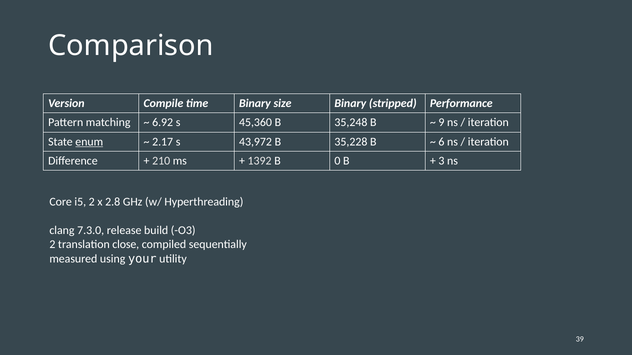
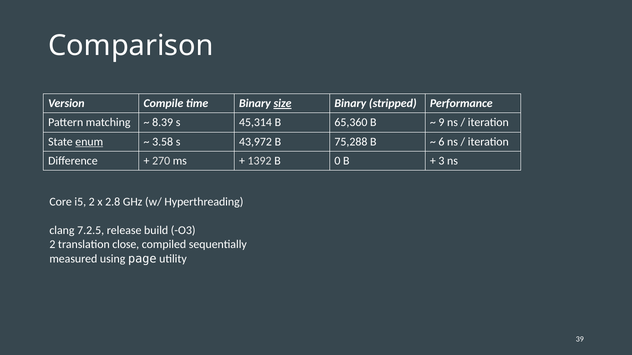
size underline: none -> present (283, 104)
6.92: 6.92 -> 8.39 (163, 123)
45,360: 45,360 -> 45,314 (256, 123)
35,248: 35,248 -> 65,360 (351, 123)
2.17: 2.17 -> 3.58 (163, 142)
35,228: 35,228 -> 75,288 (351, 142)
210: 210 -> 270 (161, 161)
7.3.0: 7.3.0 -> 7.2.5 (91, 231)
your: your -> page (142, 259)
